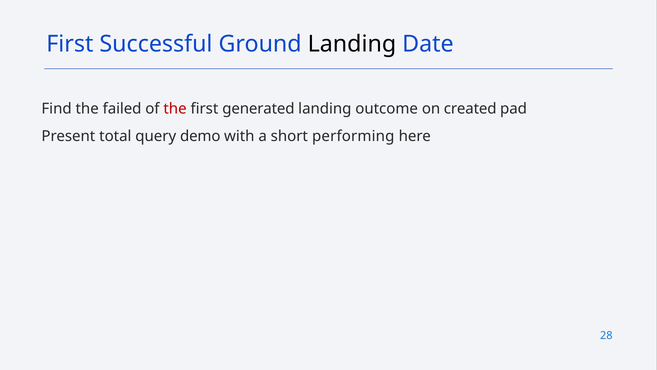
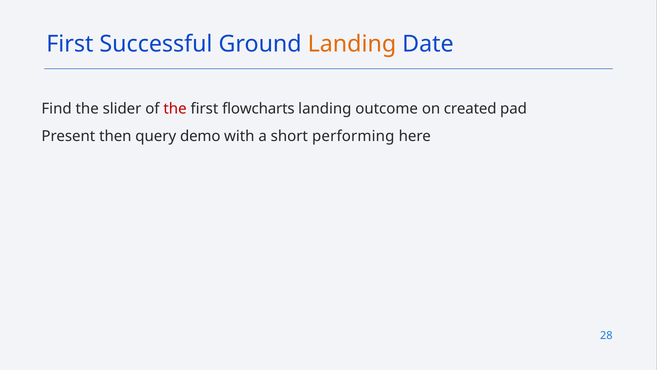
Landing colour: black -> orange (352, 44)
failed: failed -> slider (122, 108)
generated: generated -> flowcharts (258, 108)
total: total -> then (115, 136)
